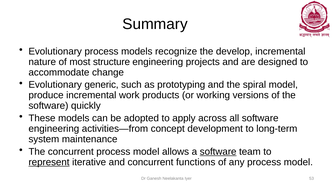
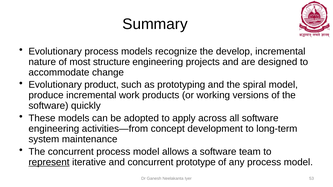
generic: generic -> product (102, 85)
software underline: present -> none (218, 152)
functions: functions -> prototype (196, 162)
